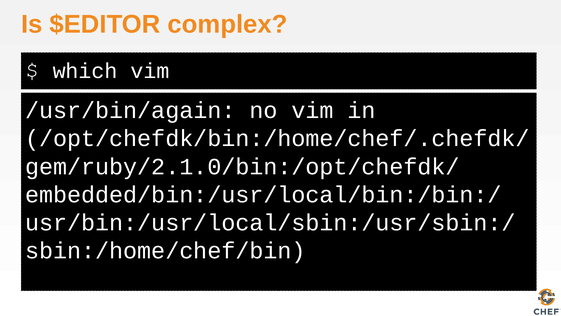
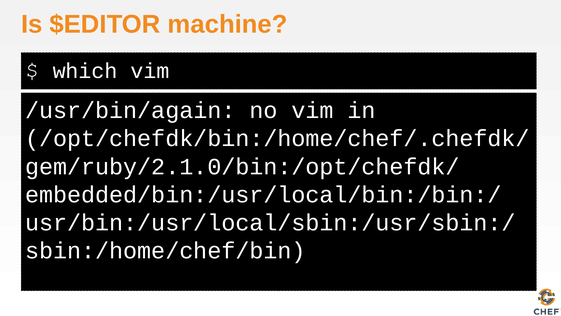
complex: complex -> machine (228, 24)
